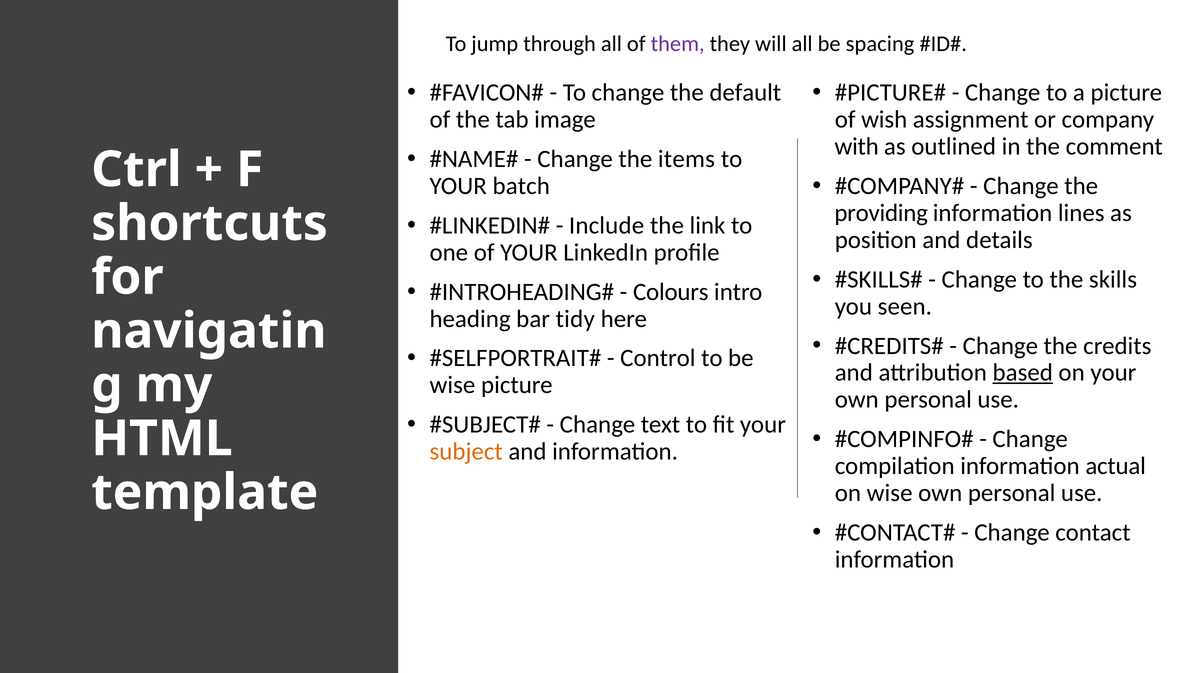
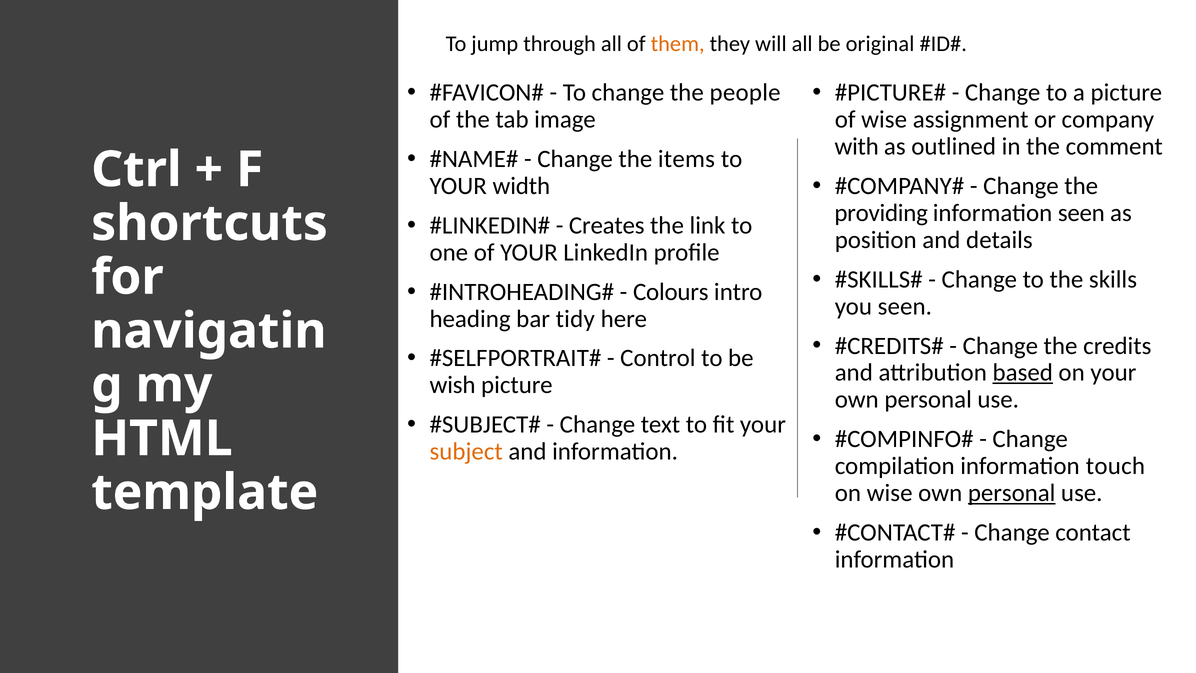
them colour: purple -> orange (678, 44)
spacing: spacing -> original (880, 44)
default: default -> people (745, 93)
of wish: wish -> wise (884, 120)
batch: batch -> width (521, 186)
information lines: lines -> seen (1081, 213)
Include: Include -> Creates (607, 225)
wise: wise -> wish (453, 385)
actual: actual -> touch (1115, 466)
personal underline: none -> present (1012, 493)
